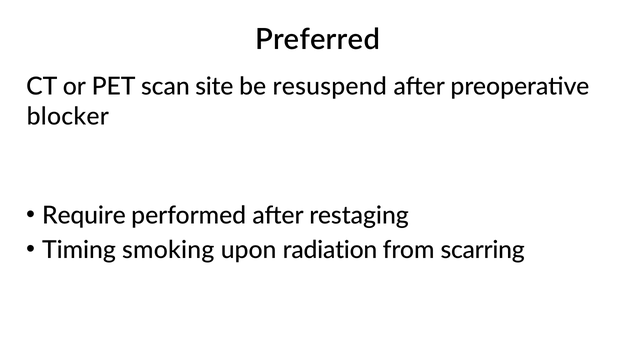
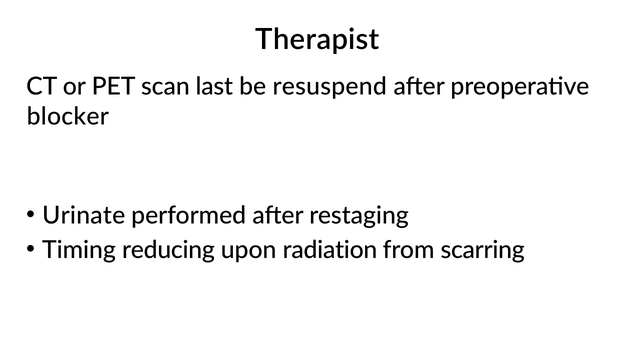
Preferred: Preferred -> Therapist (317, 39)
site: site -> last (214, 87)
Require: Require -> Urinate (84, 216)
smoking: smoking -> reducing (168, 250)
